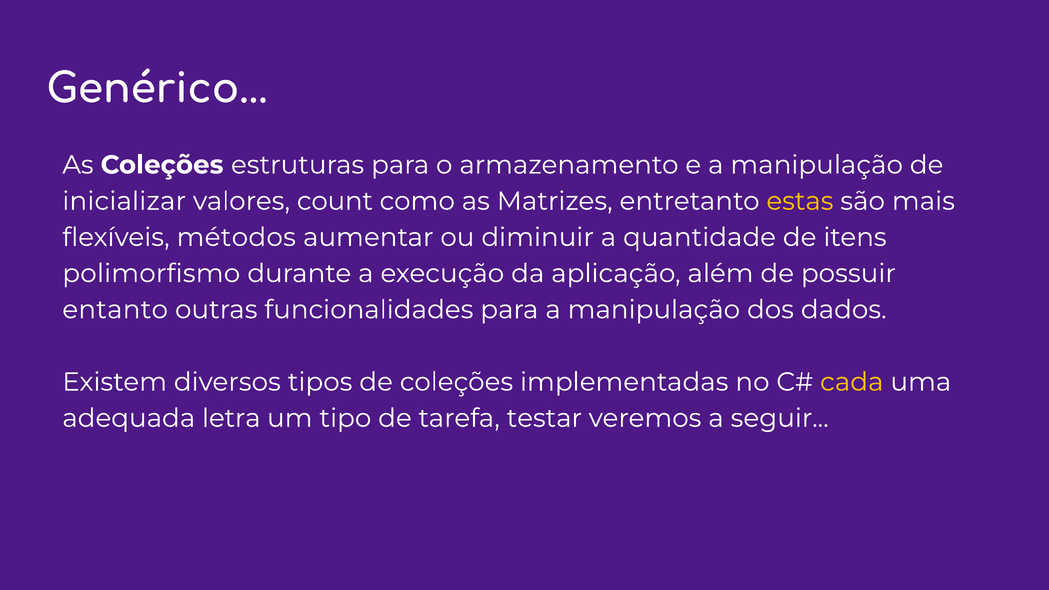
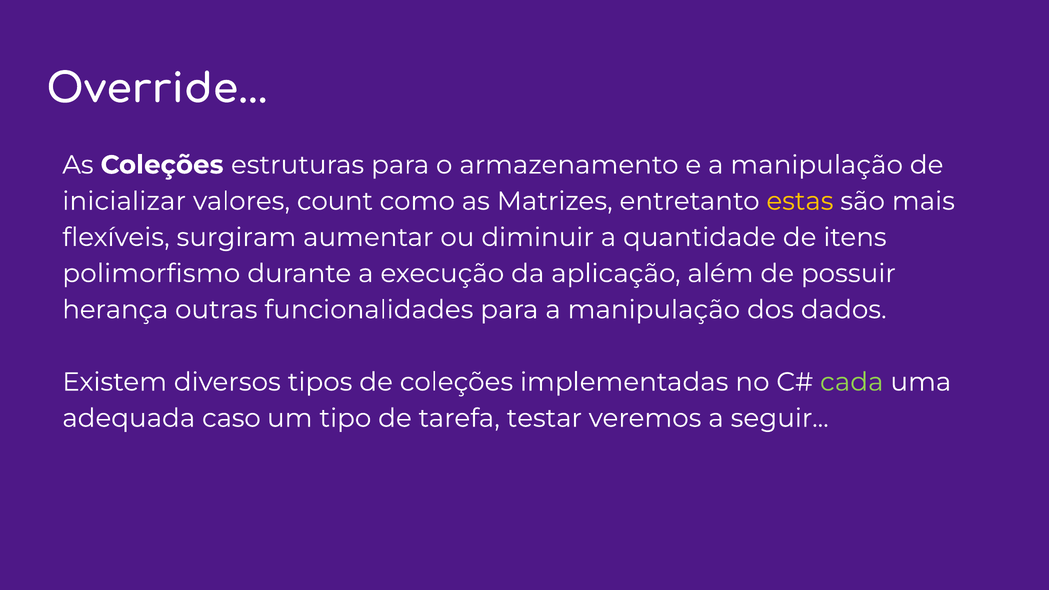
Genérico: Genérico -> Override (157, 89)
métodos: métodos -> surgiram (236, 237)
entanto: entanto -> herança (115, 310)
cada colour: yellow -> light green (852, 382)
letra: letra -> caso (231, 418)
